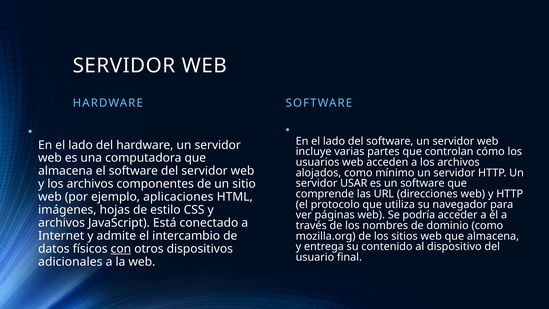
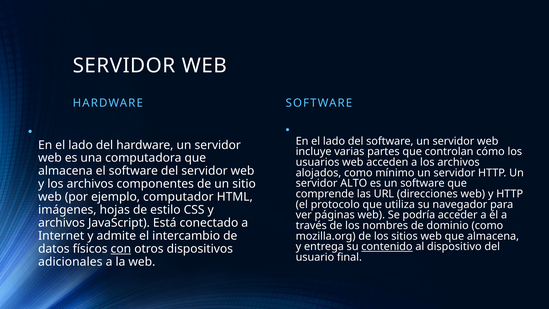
USAR: USAR -> ALTO (354, 183)
aplicaciones: aplicaciones -> computador (178, 197)
contenido underline: none -> present (387, 247)
